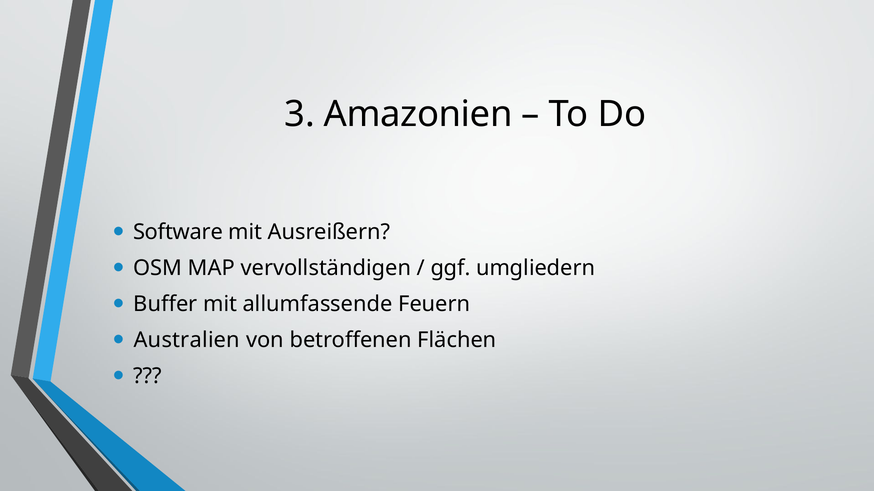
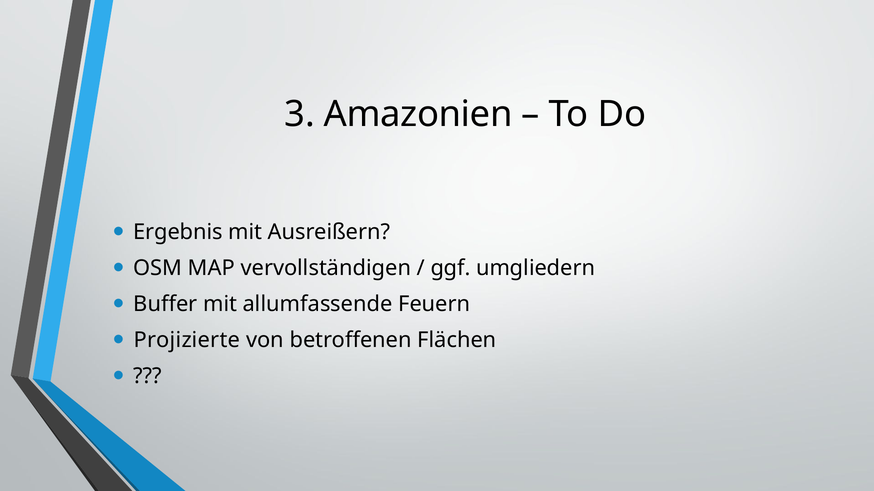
Software: Software -> Ergebnis (178, 233)
Australien: Australien -> Projizierte (187, 341)
